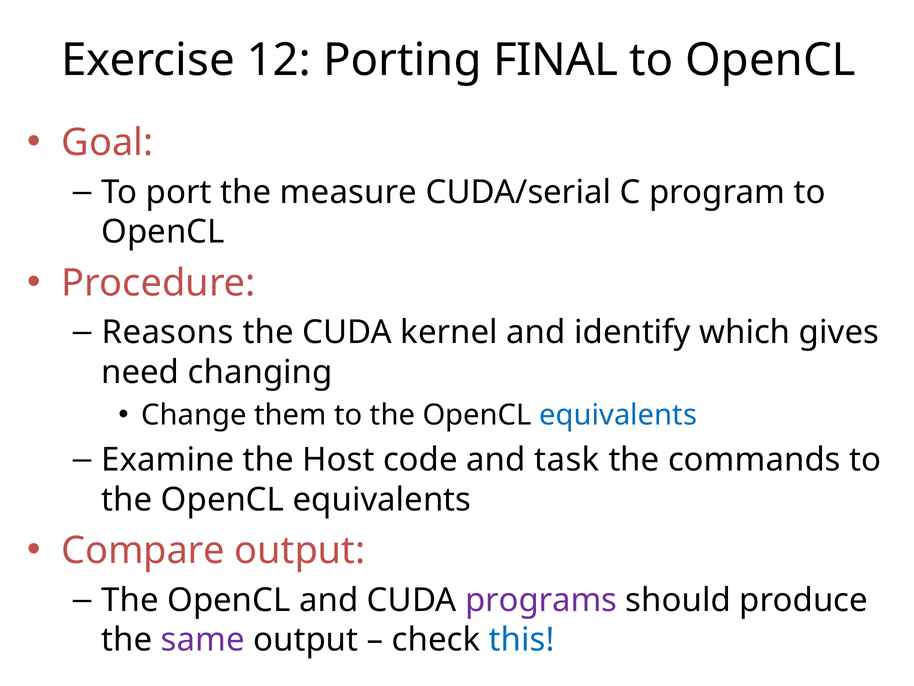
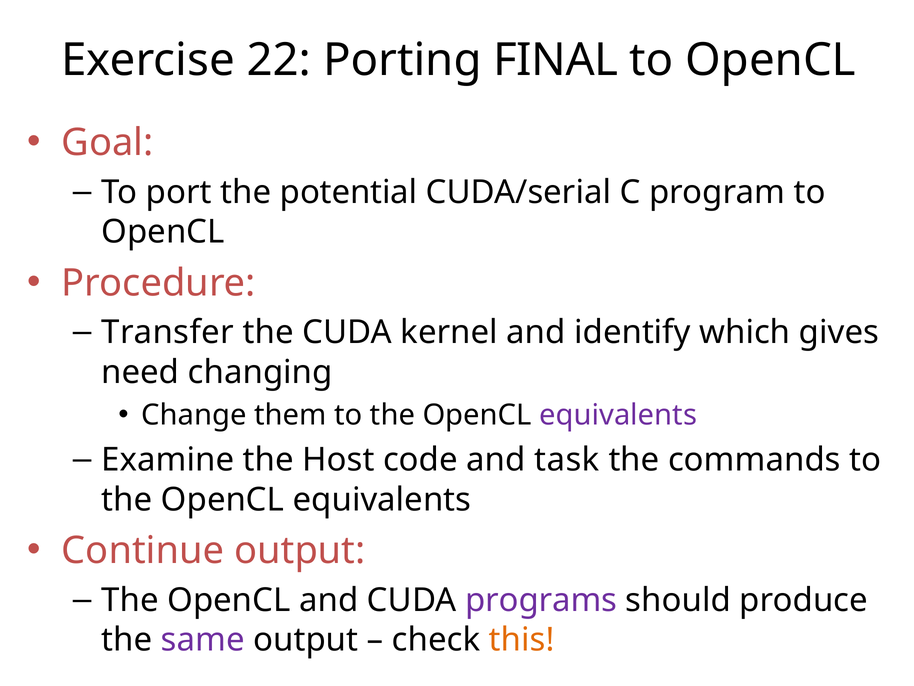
12: 12 -> 22 (279, 60)
measure: measure -> potential (349, 192)
Reasons: Reasons -> Transfer (168, 332)
equivalents colour: blue -> purple (618, 415)
Compare: Compare -> Continue (143, 550)
this colour: blue -> orange (522, 639)
